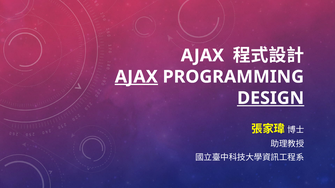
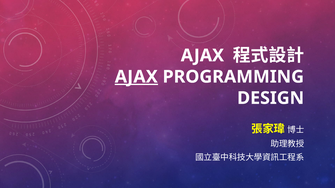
DESIGN underline: present -> none (271, 98)
